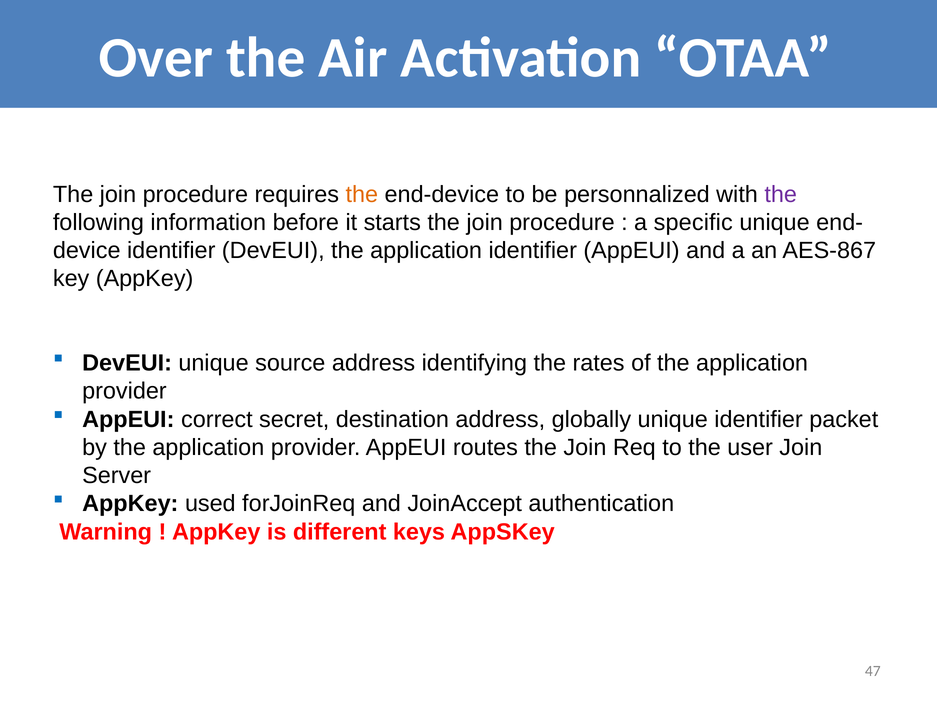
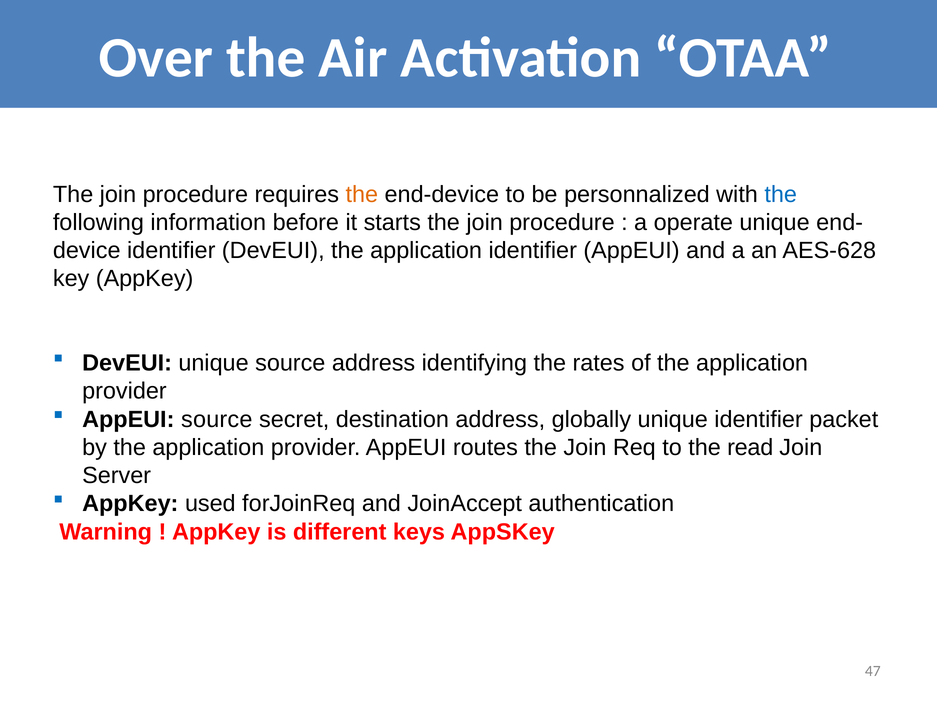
the colour: purple -> blue (781, 194)
specific: specific -> operate (693, 222)
AES-867: AES-867 -> AES-628 (829, 250)
AppEUI correct: correct -> source (217, 419)
user: user -> read (750, 447)
